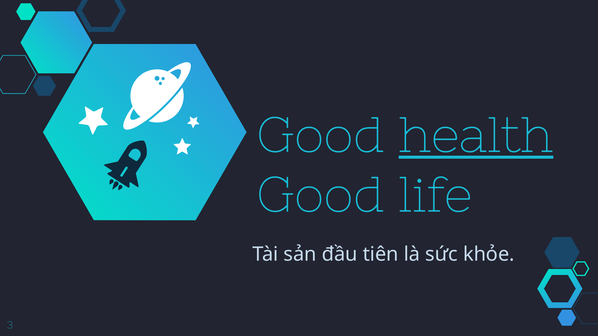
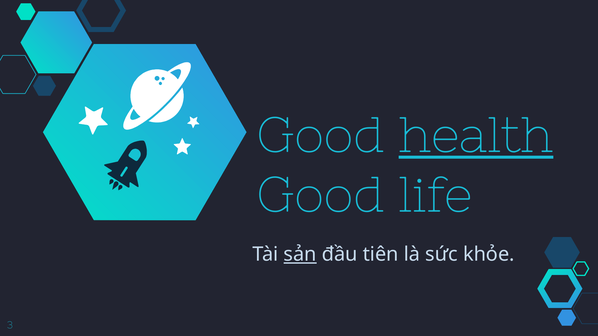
sản underline: none -> present (300, 255)
